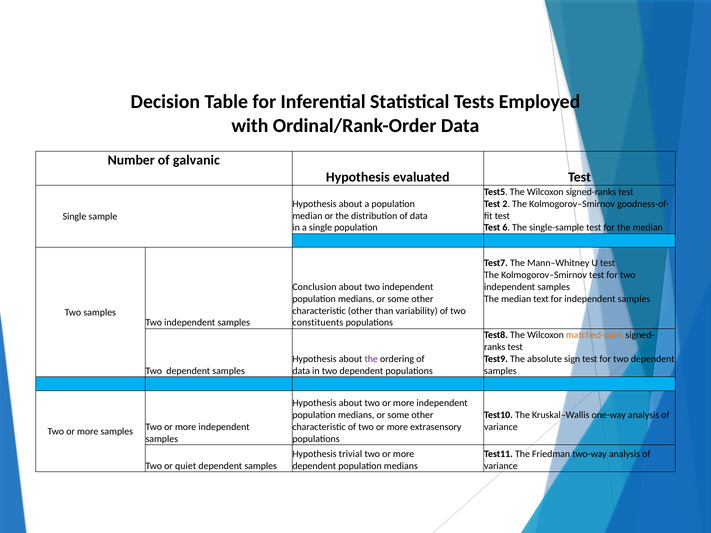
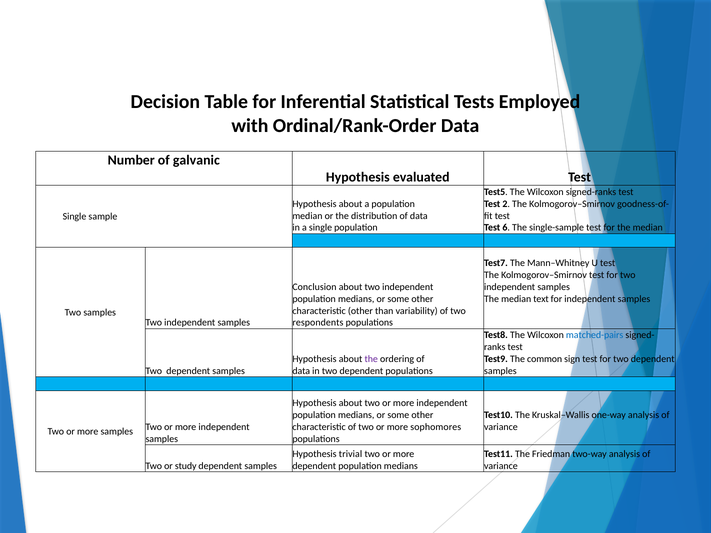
constituents: constituents -> respondents (318, 323)
matched-pairs colour: orange -> blue (595, 335)
absolute: absolute -> common (545, 359)
extrasensory: extrasensory -> sophomores (436, 427)
quiet: quiet -> study (186, 466)
